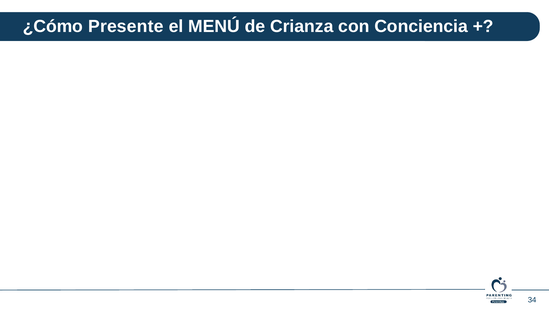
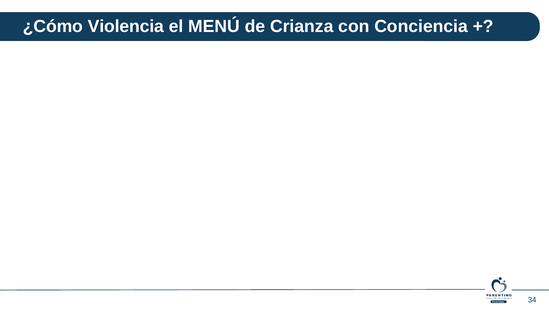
Presente: Presente -> Violencia (126, 26)
